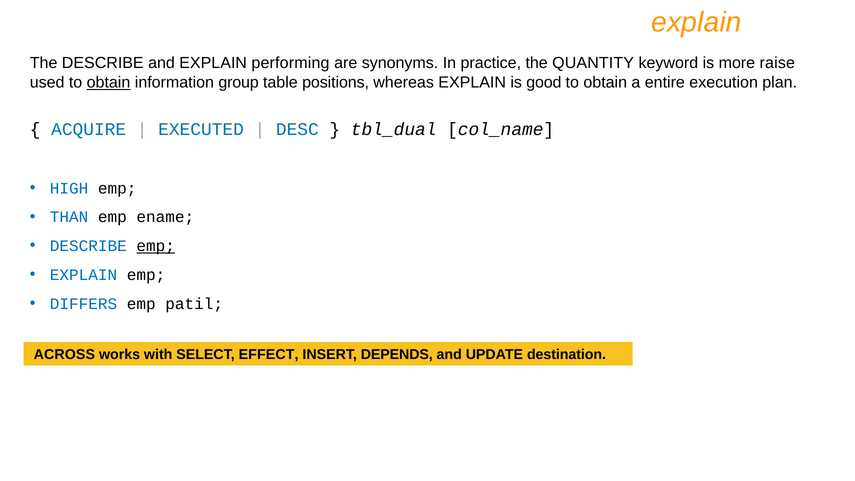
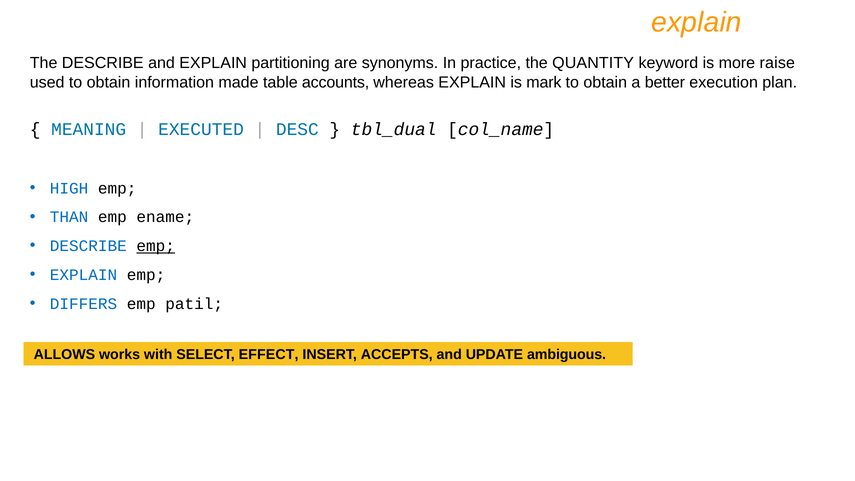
performing: performing -> partitioning (291, 63)
obtain underline: present -> none (109, 82)
group: group -> made (239, 82)
positions: positions -> accounts (336, 82)
good: good -> mark (544, 82)
entire: entire -> better (665, 82)
ACQUIRE: ACQUIRE -> MEANING (89, 129)
ACROSS: ACROSS -> ALLOWS (64, 355)
DEPENDS: DEPENDS -> ACCEPTS (397, 355)
destination: destination -> ambiguous (567, 355)
